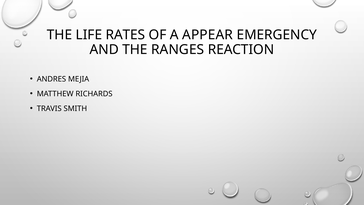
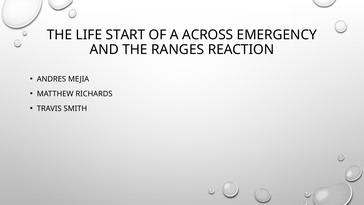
RATES: RATES -> START (125, 35)
APPEAR: APPEAR -> ACROSS (208, 35)
